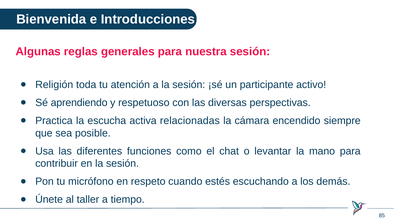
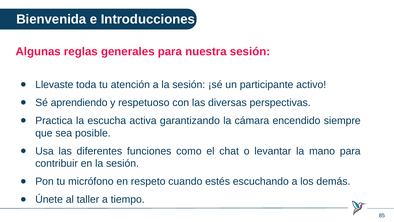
Religión: Religión -> Llevaste (54, 85)
relacionadas: relacionadas -> garantizando (190, 120)
